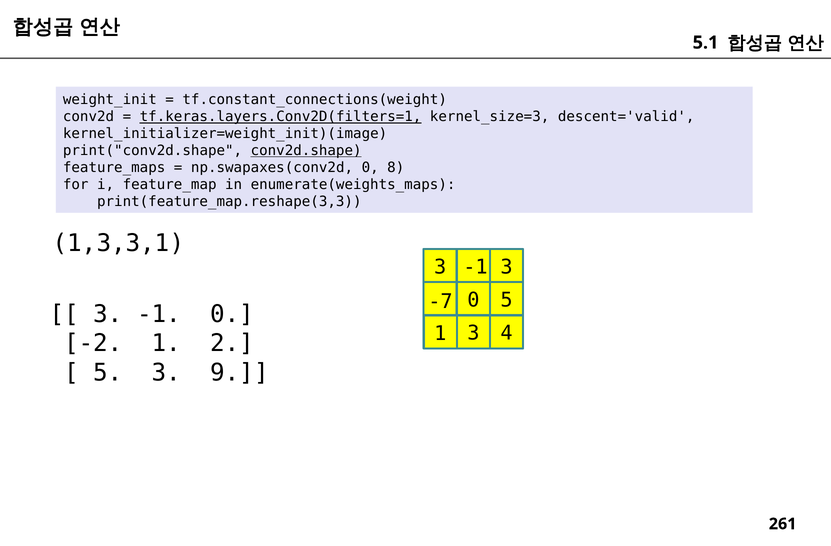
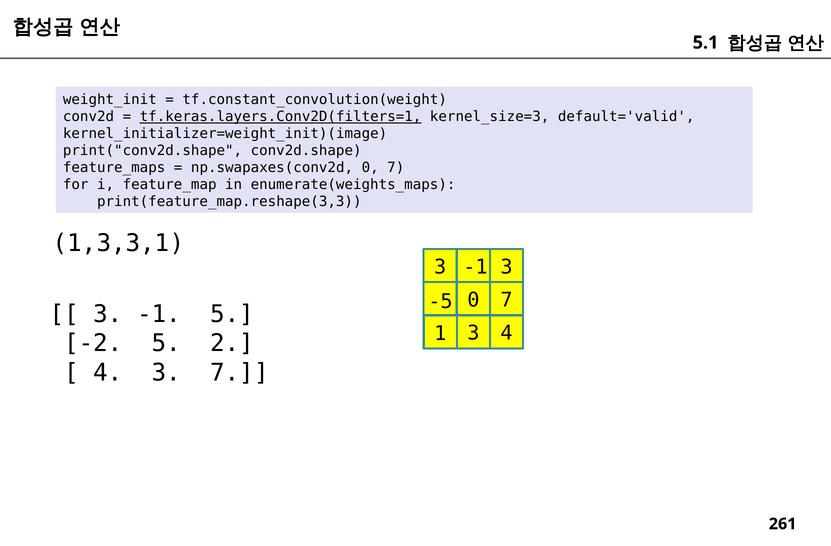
tf.constant_connections(weight: tf.constant_connections(weight -> tf.constant_convolution(weight (315, 100)
descent='valid: descent='valid -> default='valid (626, 117)
conv2d.shape underline: present -> none (306, 151)
np.swapaxes(conv2d 0 8: 8 -> 7 (396, 168)
5: 5 -> 7 (507, 300)
-7: -7 -> -5 (440, 302)
-1 0: 0 -> 5 (232, 314)
-2 1: 1 -> 5 (166, 343)
5: 5 -> 4 (108, 372)
3 9: 9 -> 7 (239, 372)
